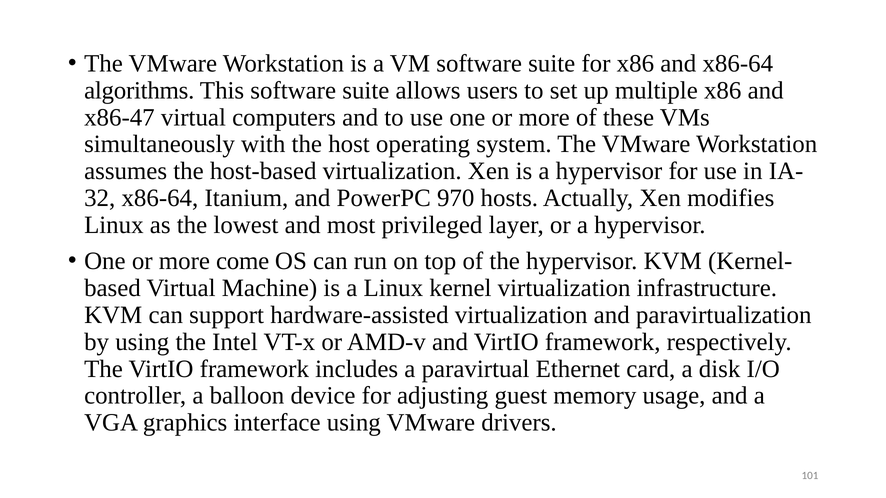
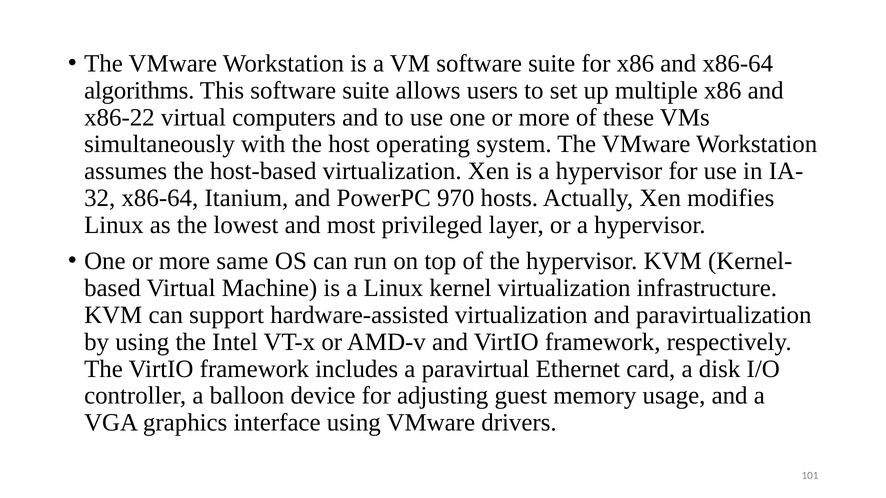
x86-47: x86-47 -> x86-22 (119, 117)
come: come -> same (242, 261)
